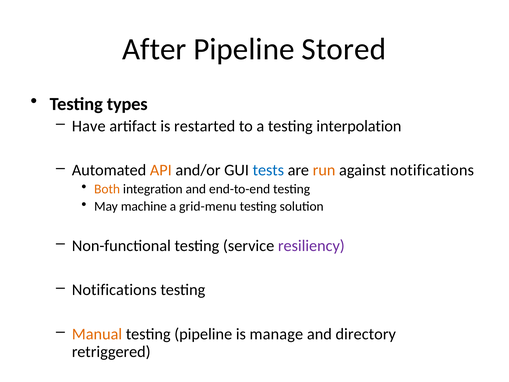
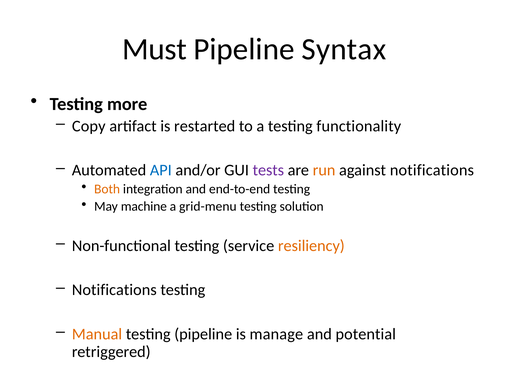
After: After -> Must (154, 49)
Stored: Stored -> Syntax (344, 49)
types: types -> more (127, 104)
Have: Have -> Copy (89, 126)
interpolation: interpolation -> functionality (359, 126)
API colour: orange -> blue (161, 170)
tests colour: blue -> purple (268, 170)
resiliency colour: purple -> orange (311, 245)
directory: directory -> potential (366, 334)
